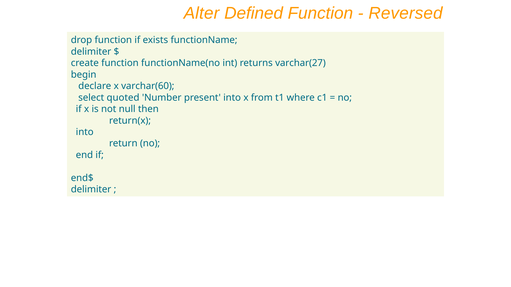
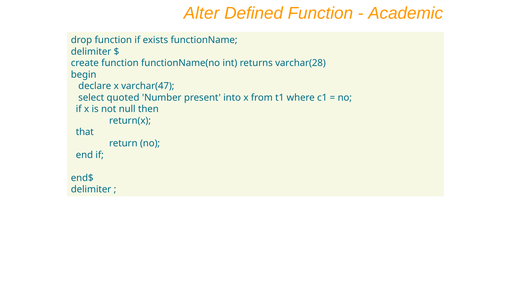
Reversed: Reversed -> Academic (406, 13)
varchar(27: varchar(27 -> varchar(28 (300, 63)
varchar(60: varchar(60 -> varchar(47 (148, 86)
into: into -> that (85, 132)
